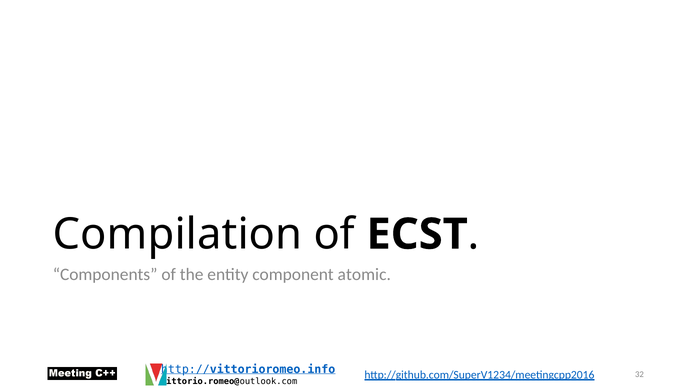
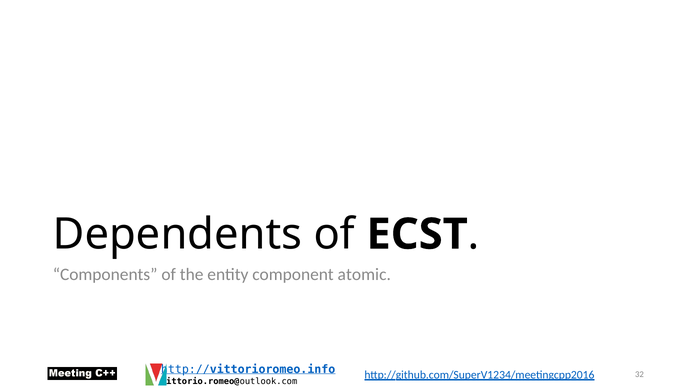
Compilation: Compilation -> Dependents (178, 234)
